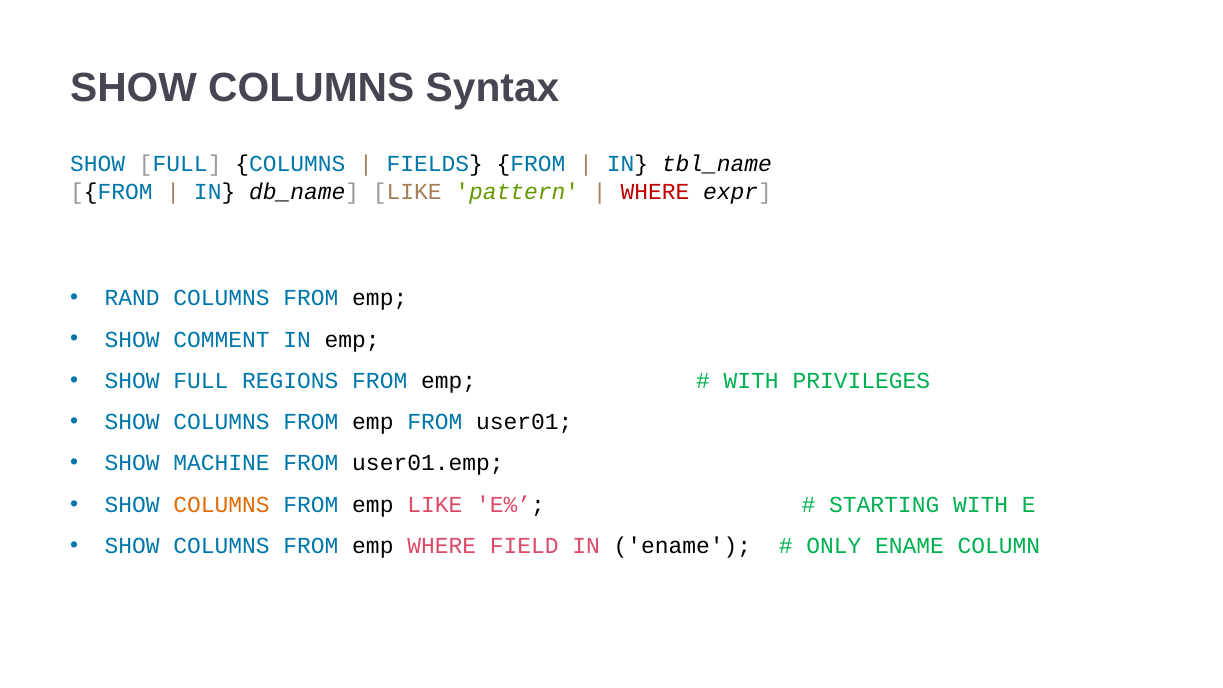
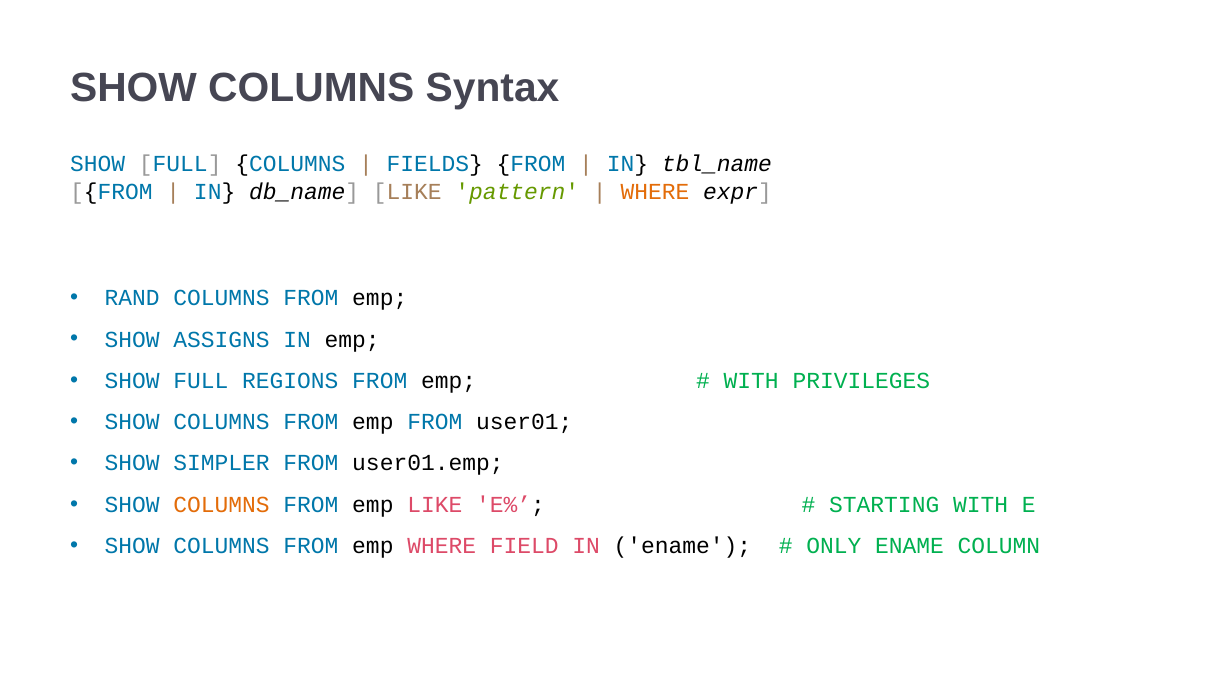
WHERE colour: red -> orange (655, 192)
COMMENT: COMMENT -> ASSIGNS (222, 340)
MACHINE: MACHINE -> SIMPLER (222, 463)
